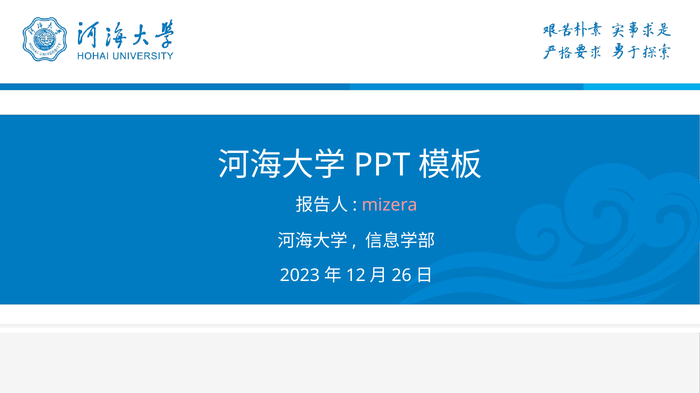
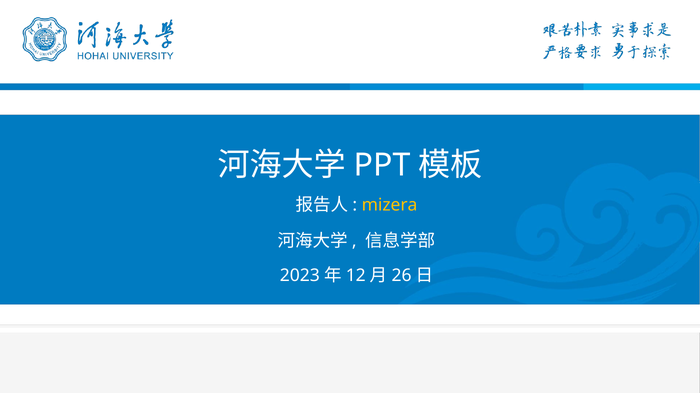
mizera colour: pink -> yellow (390, 205)
